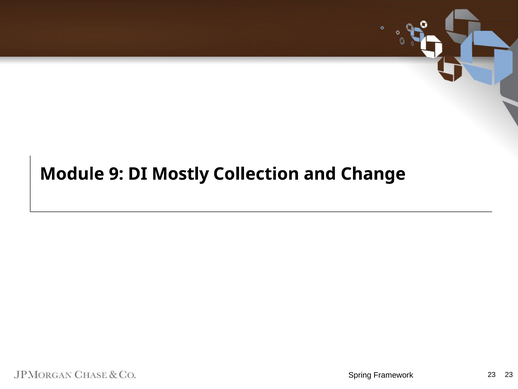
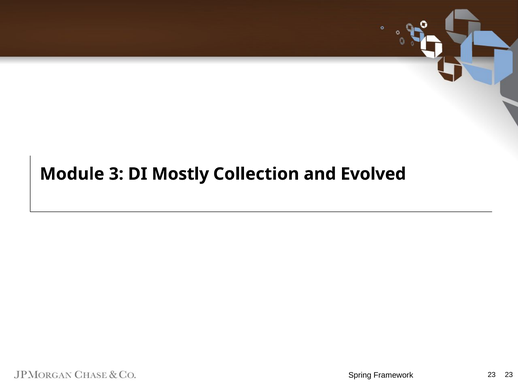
9: 9 -> 3 (116, 174)
Change: Change -> Evolved (373, 174)
